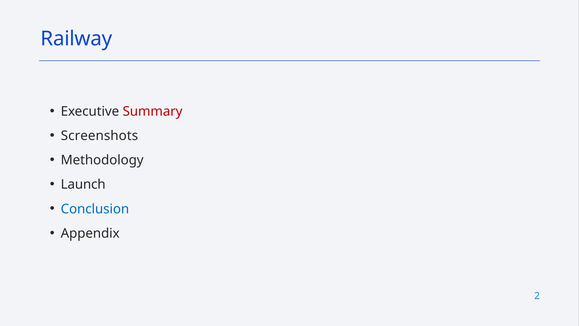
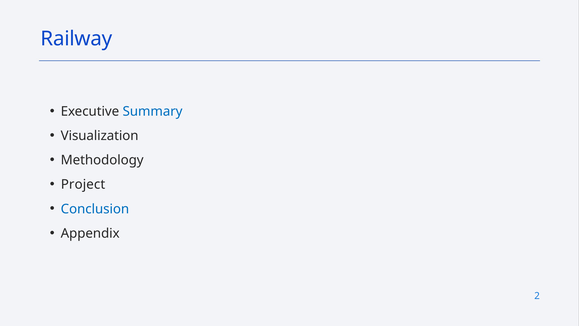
Summary colour: red -> blue (153, 111)
Screenshots: Screenshots -> Visualization (100, 136)
Launch: Launch -> Project (83, 184)
